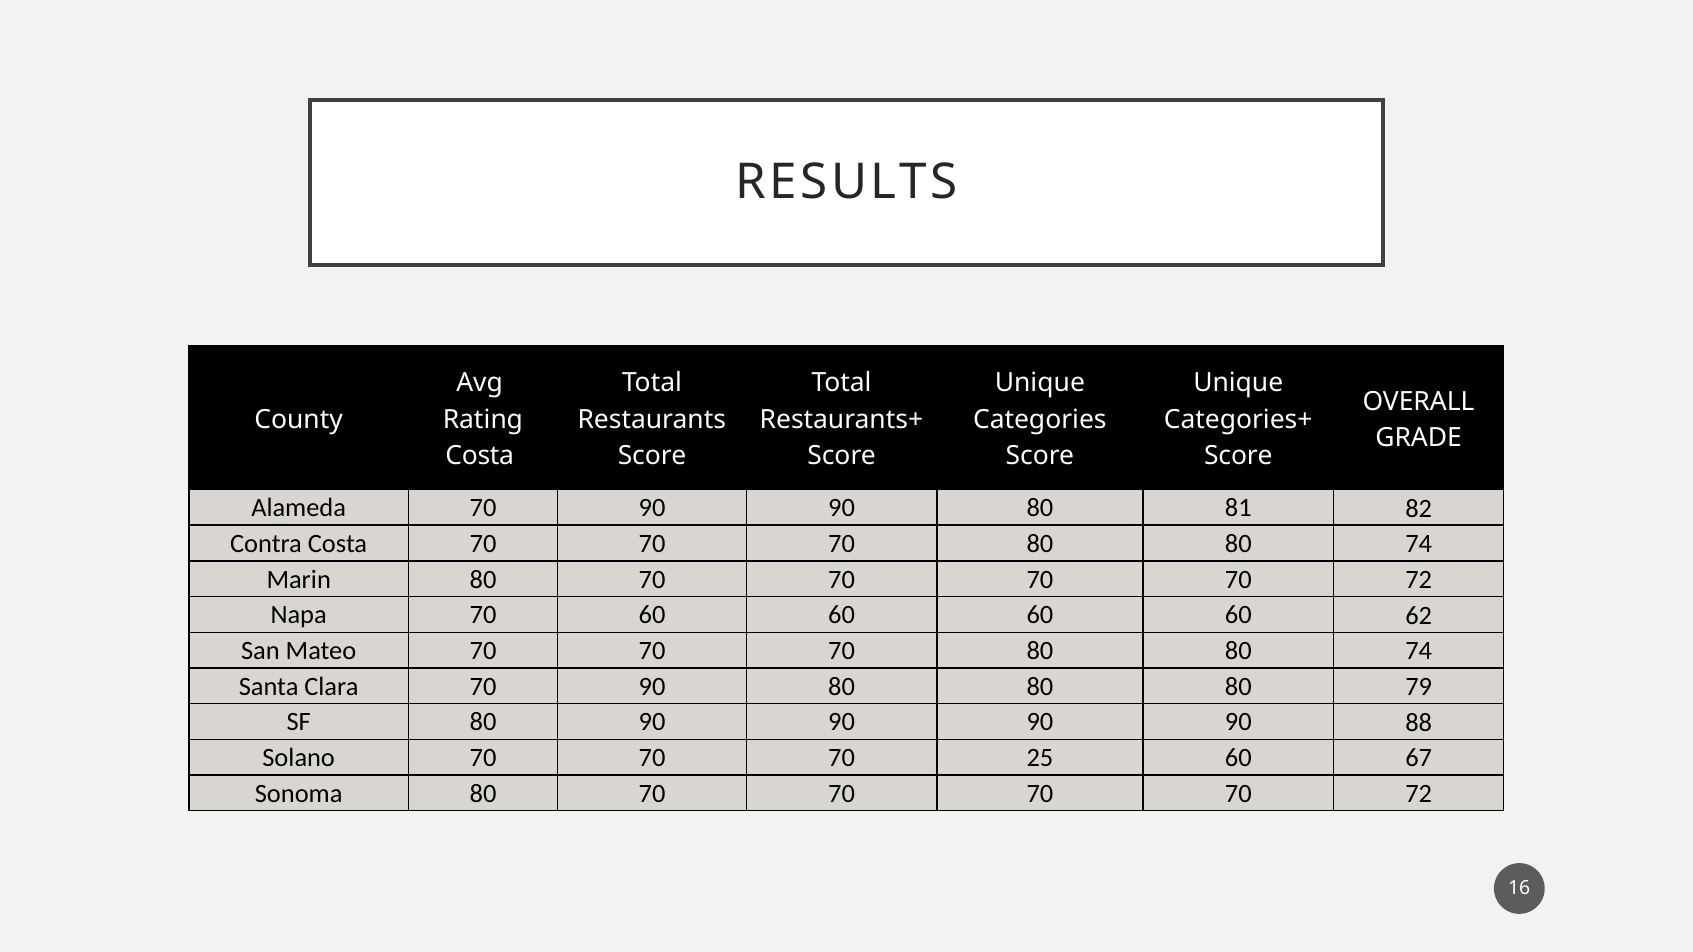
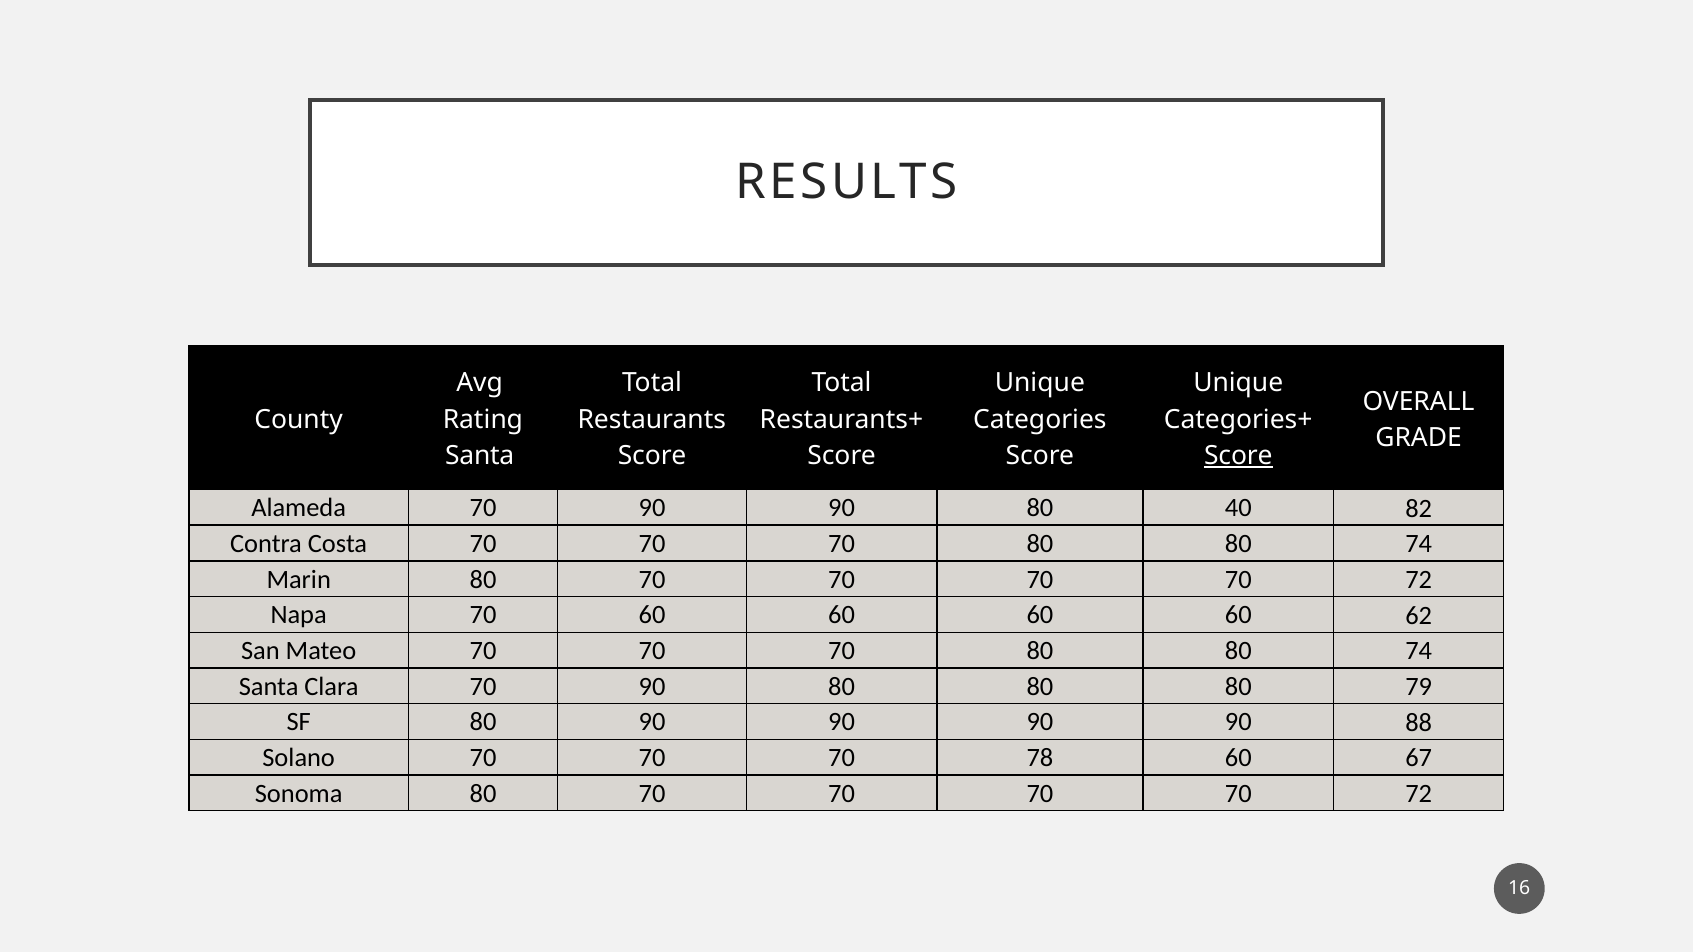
Costa: Costa -> Santa (480, 456)
Score underline: none -> present (1238, 456)
81: 81 -> 40 (1238, 508)
25: 25 -> 78 (1040, 758)
